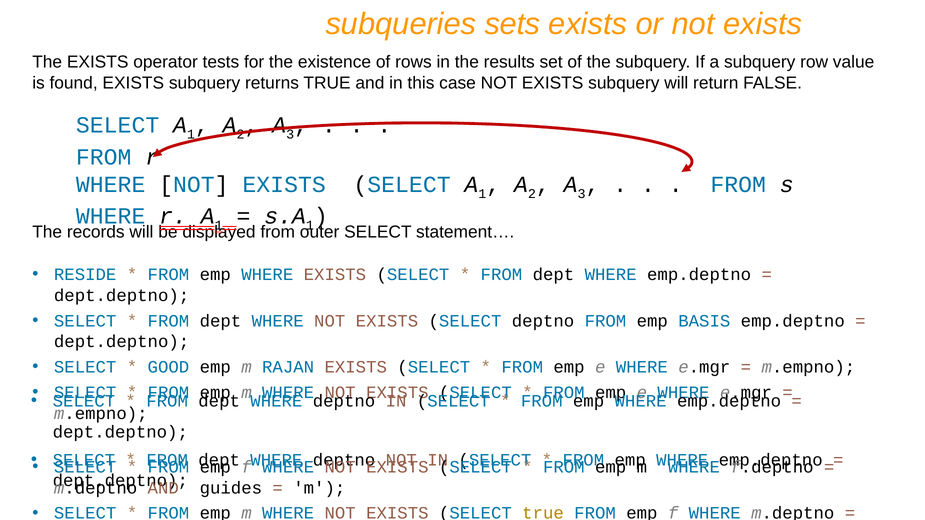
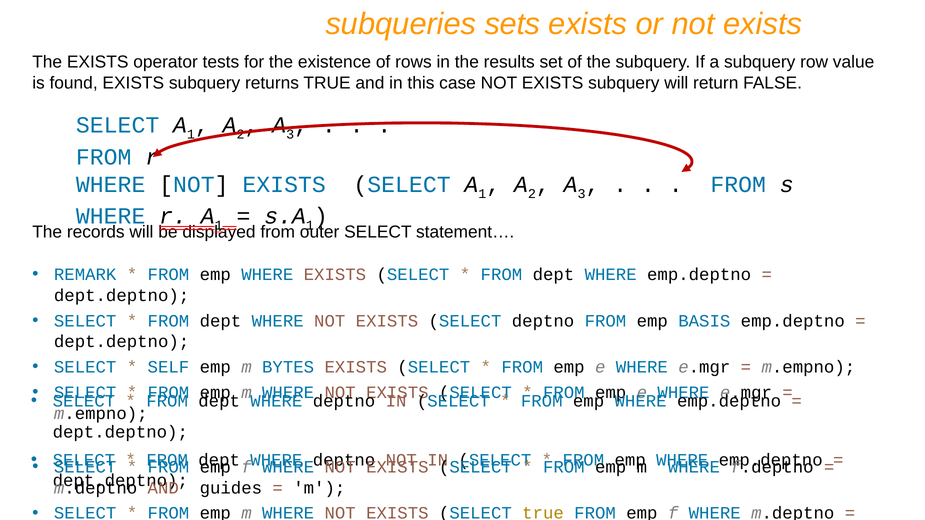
RESIDE: RESIDE -> REMARK (85, 275)
GOOD: GOOD -> SELF (168, 367)
RAJAN: RAJAN -> BYTES (288, 367)
